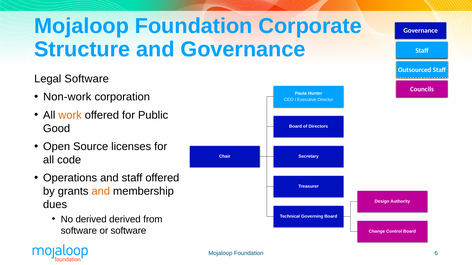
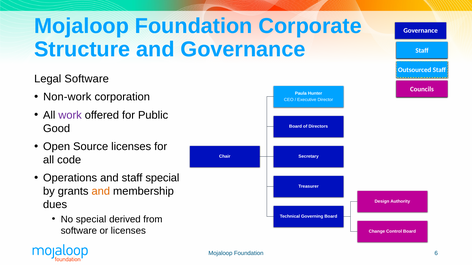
work colour: orange -> purple (70, 115)
staff offered: offered -> special (162, 178)
No derived: derived -> special (91, 220)
or software: software -> licenses (128, 231)
